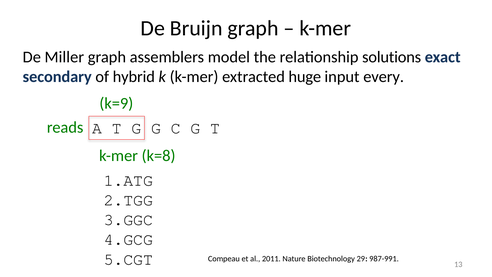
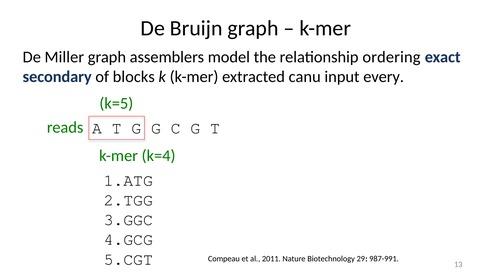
solutions: solutions -> ordering (391, 57)
hybrid: hybrid -> blocks (134, 77)
huge: huge -> canu (305, 77)
k=9: k=9 -> k=5 (116, 103)
k=8: k=8 -> k=4 (159, 155)
